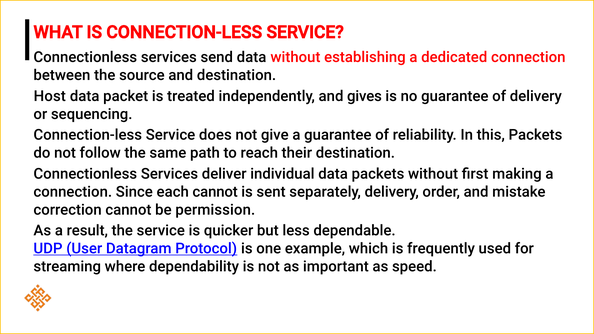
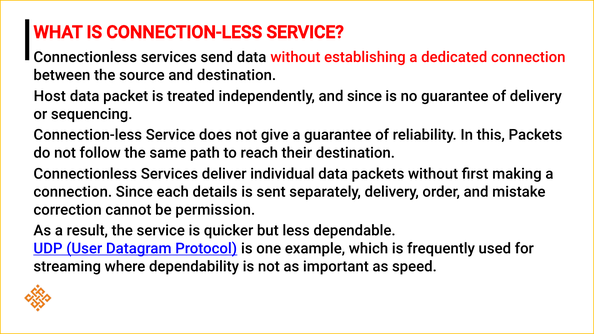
and gives: gives -> since (364, 96)
each cannot: cannot -> details (215, 192)
